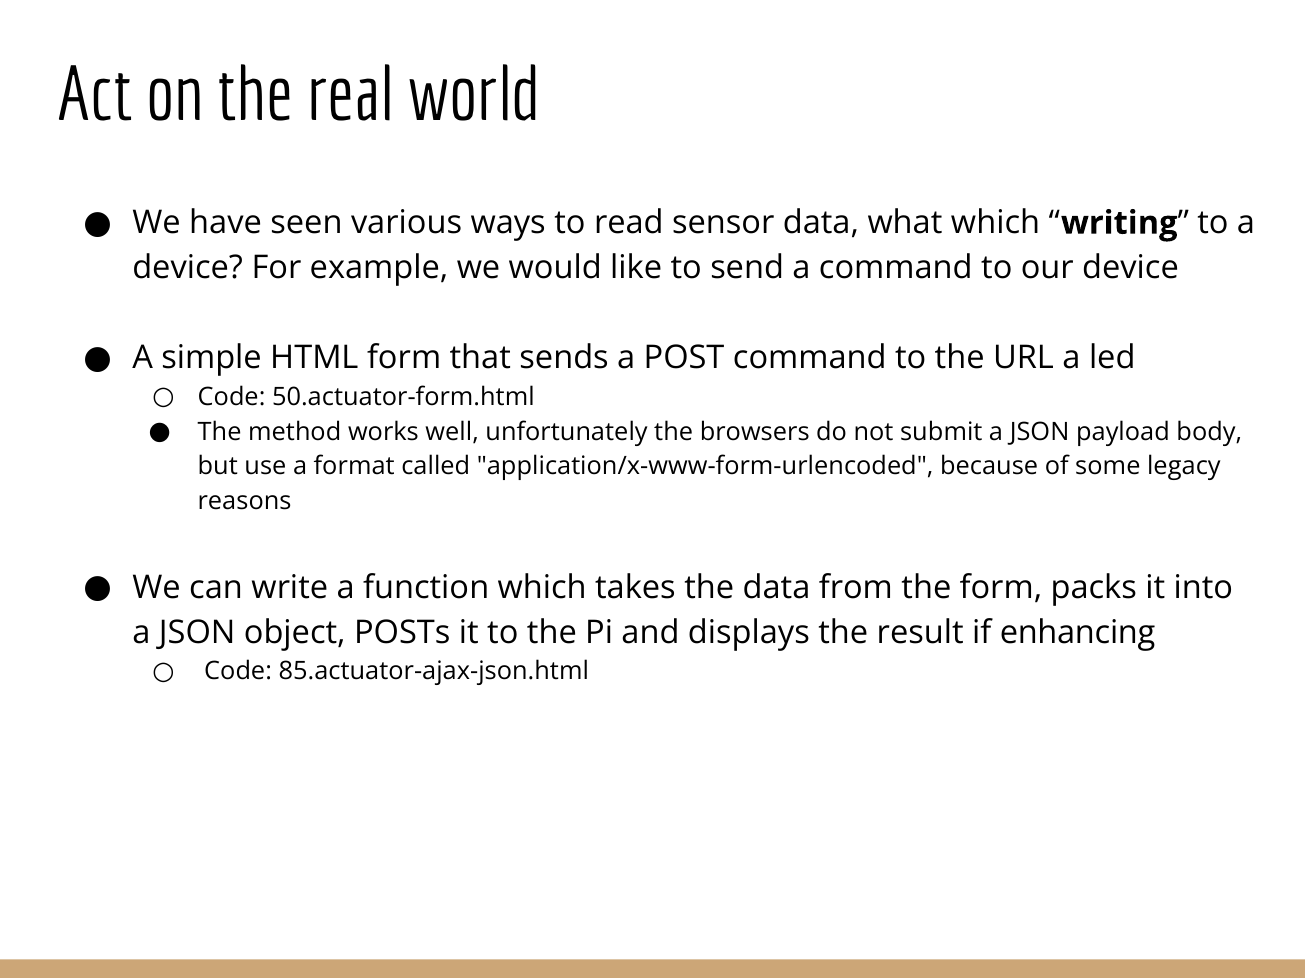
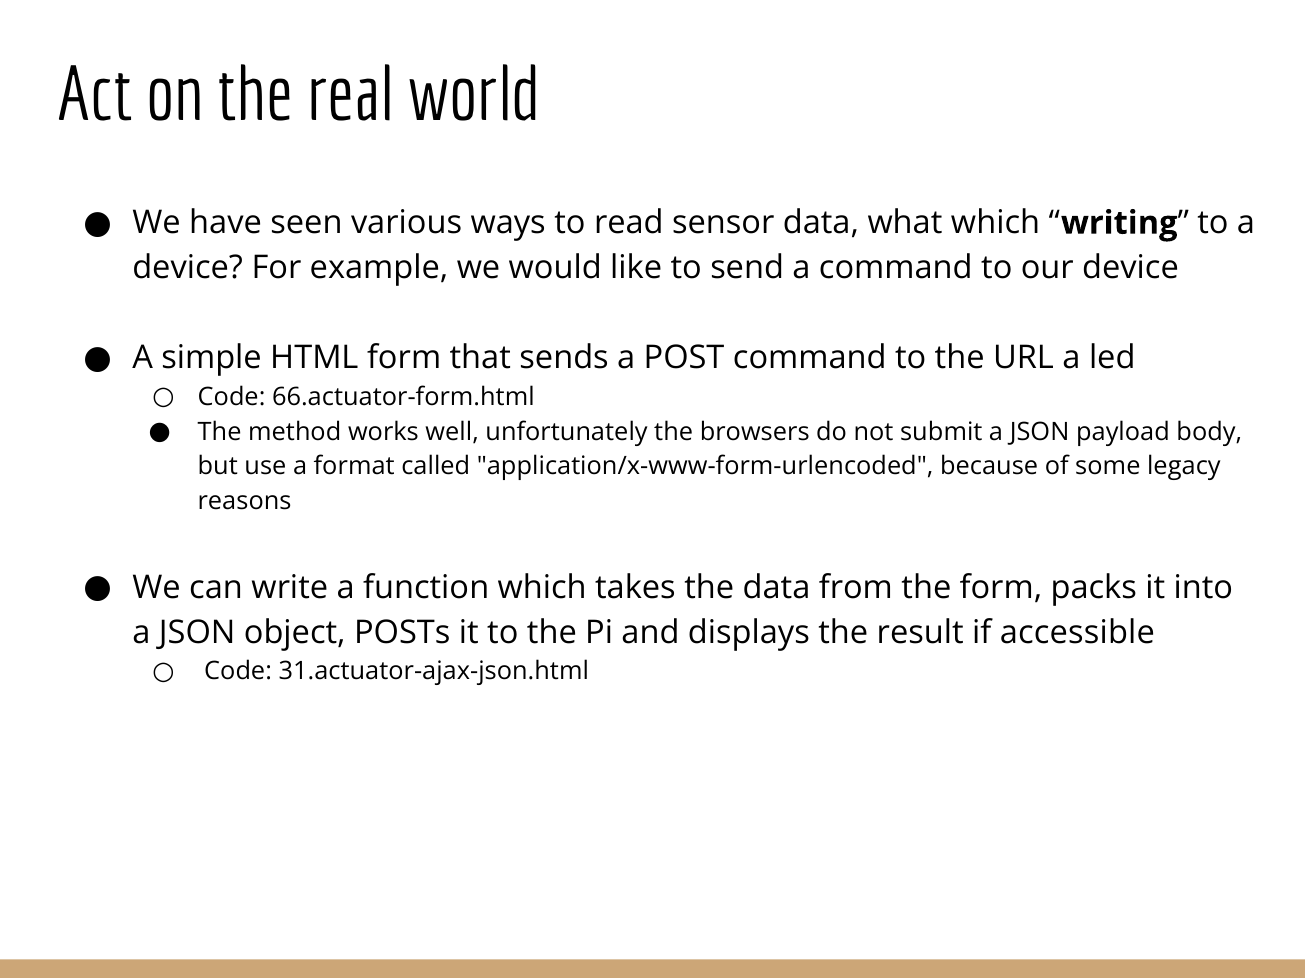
50.actuator-form.html: 50.actuator-form.html -> 66.actuator-form.html (403, 397)
enhancing: enhancing -> accessible (1077, 633)
85.actuator-ajax-json.html: 85.actuator-ajax-json.html -> 31.actuator-ajax-json.html (434, 672)
